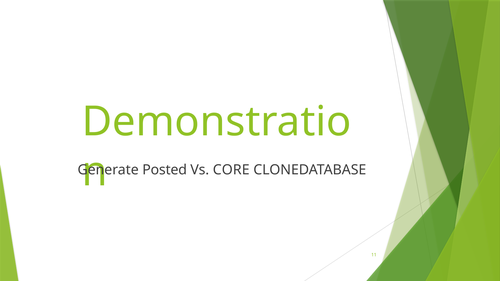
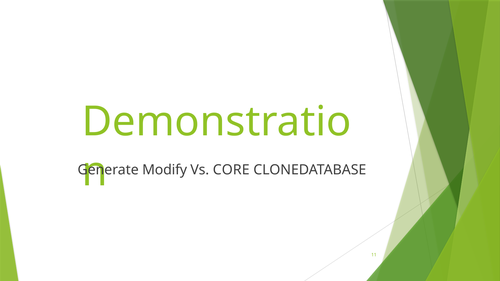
Posted: Posted -> Modify (165, 170)
